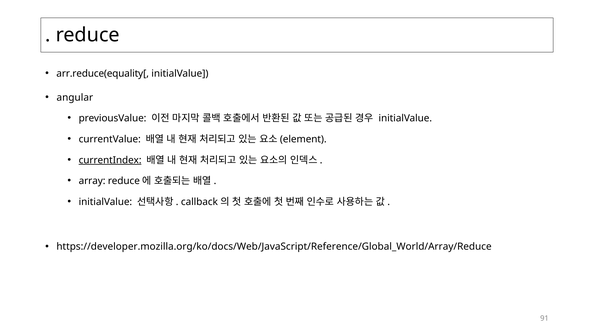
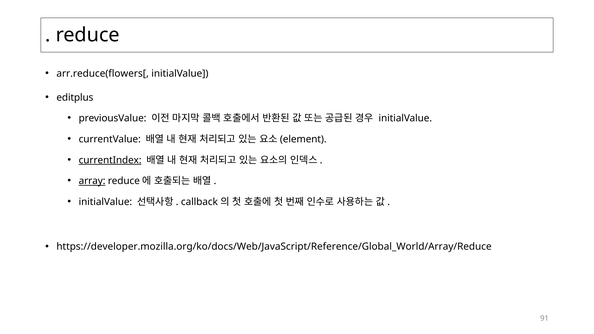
arr.reduce(equality[: arr.reduce(equality[ -> arr.reduce(flowers[ (103, 73)
angular: angular -> editplus (75, 97)
array underline: none -> present (92, 181)
